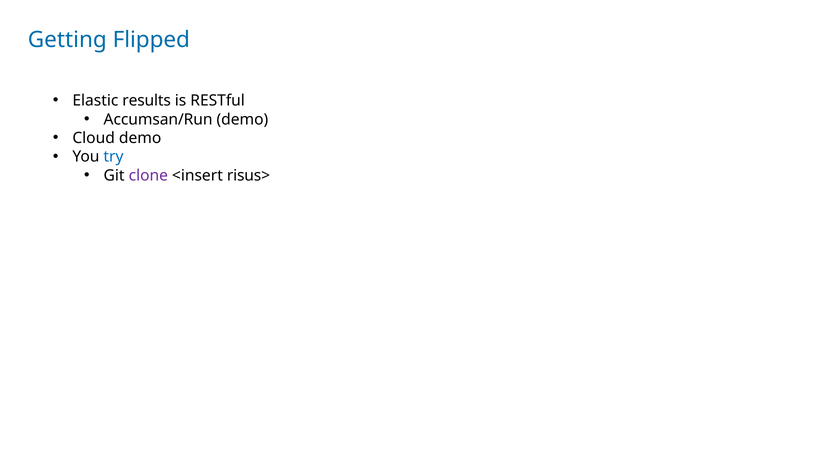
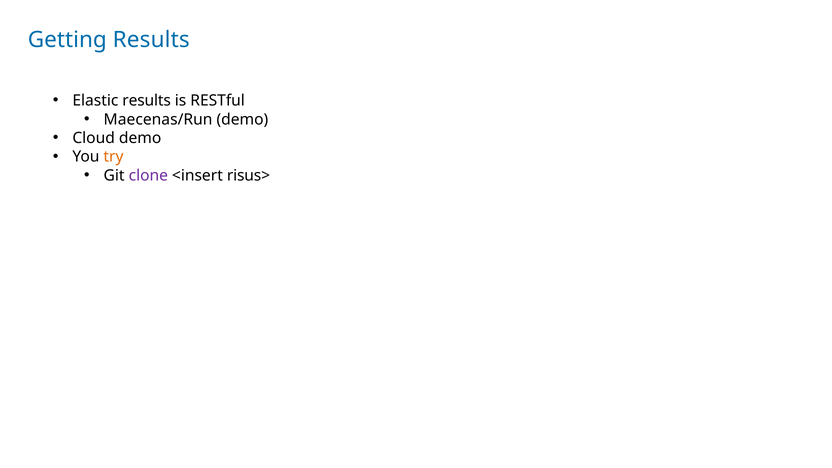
Getting Flipped: Flipped -> Results (151, 40)
Accumsan/Run: Accumsan/Run -> Maecenas/Run (158, 119)
try colour: blue -> orange (114, 157)
